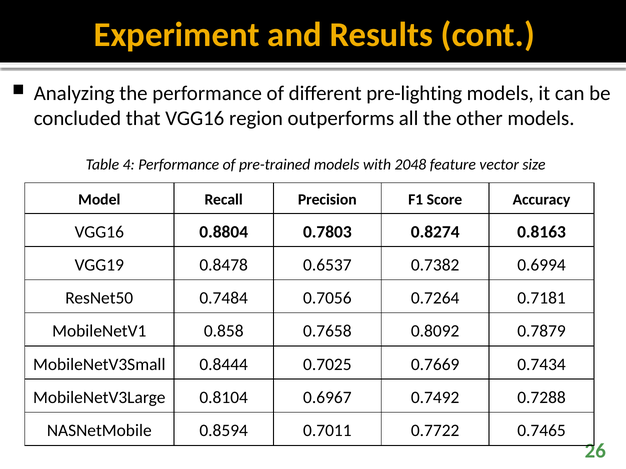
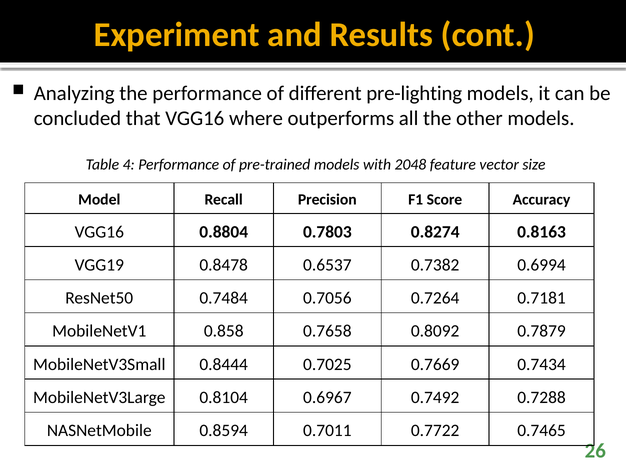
region: region -> where (256, 118)
